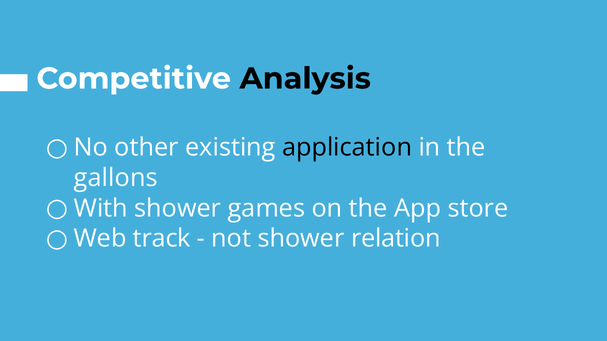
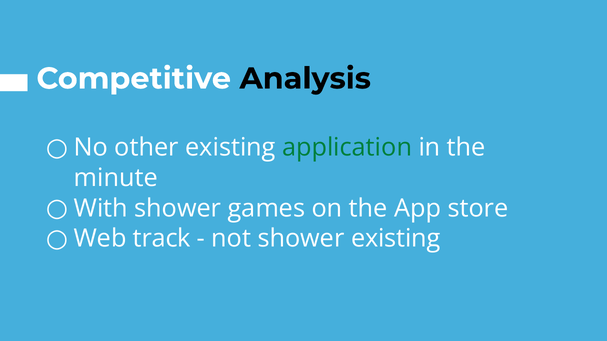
application colour: black -> green (347, 148)
gallons: gallons -> minute (116, 178)
shower relation: relation -> existing (396, 239)
